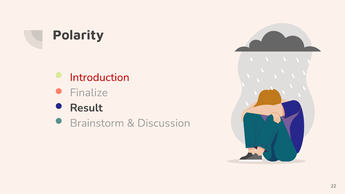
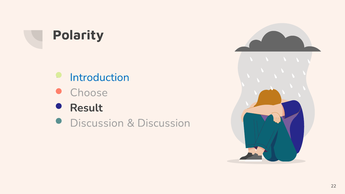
Introduction colour: red -> blue (100, 77)
Finalize: Finalize -> Choose (89, 93)
Brainstorm: Brainstorm -> Discussion (97, 123)
